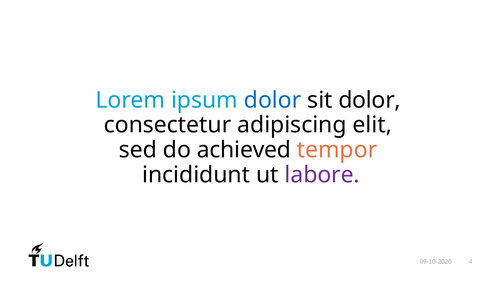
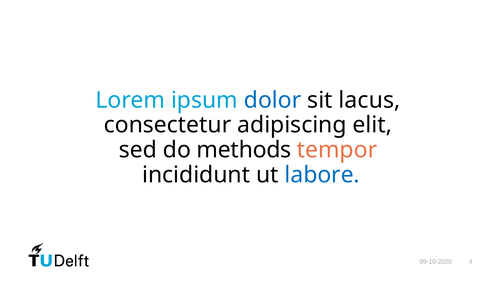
sit dolor: dolor -> lacus (369, 100)
achieved: achieved -> methods (244, 150)
labore colour: purple -> blue (322, 174)
